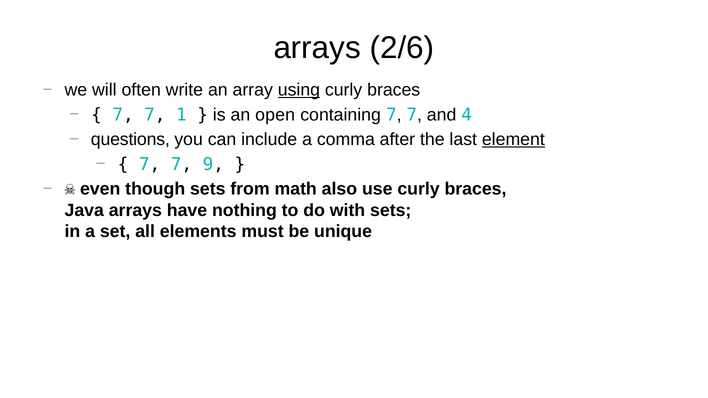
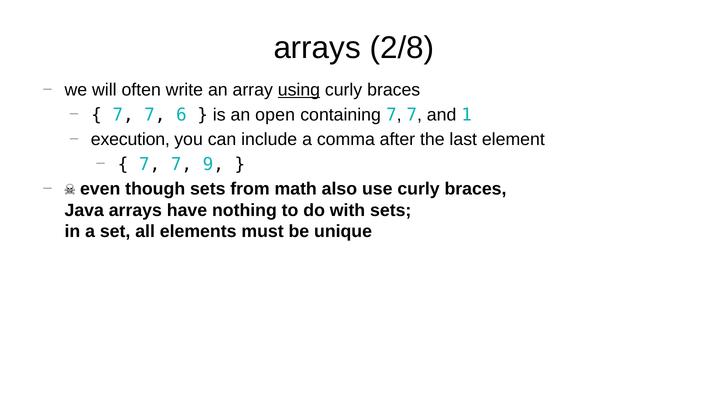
2/6: 2/6 -> 2/8 (402, 48)
1: 1 -> 6 (181, 115)
4: 4 -> 1 (467, 115)
questions: questions -> execution (130, 140)
element underline: present -> none (513, 140)
